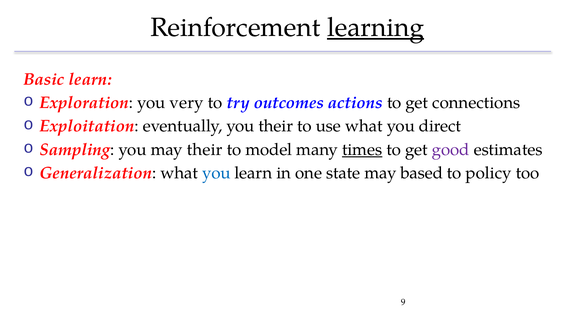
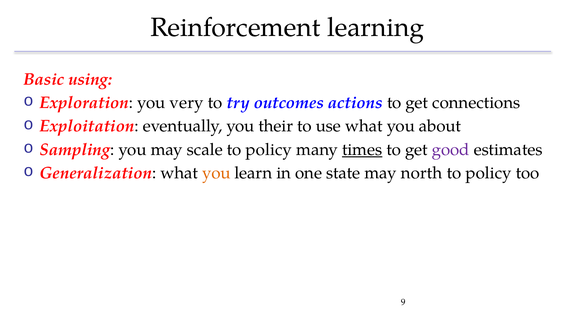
learning underline: present -> none (376, 28)
Basic learn: learn -> using (90, 79)
direct: direct -> about (440, 126)
may their: their -> scale (205, 150)
model: model -> policy (269, 150)
you colour: blue -> orange (216, 173)
based: based -> north (422, 173)
